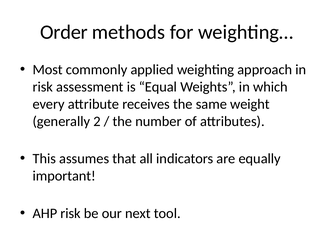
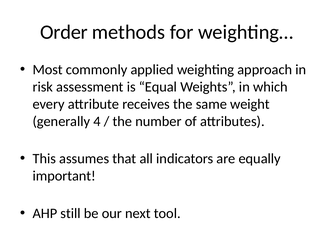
2: 2 -> 4 (97, 122)
AHP risk: risk -> still (71, 214)
